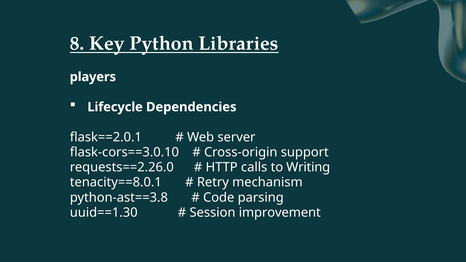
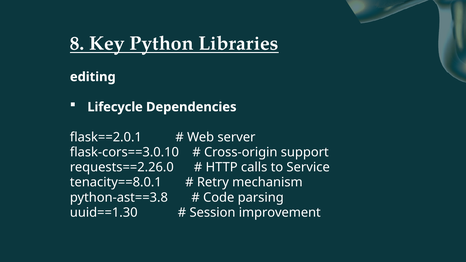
players: players -> editing (93, 77)
Writing: Writing -> Service (308, 167)
